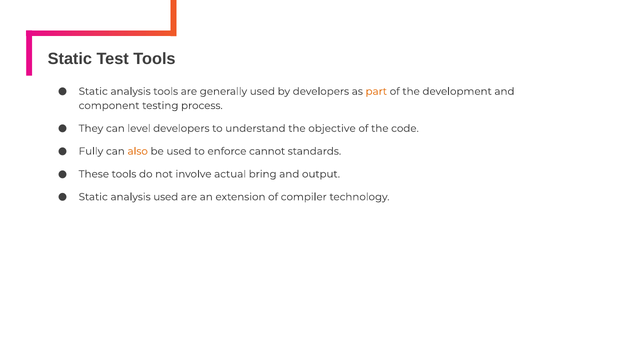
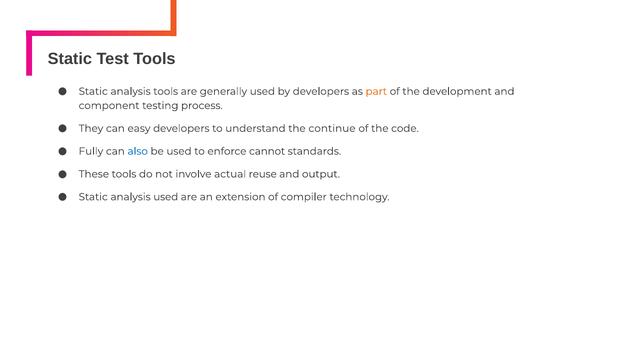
level: level -> easy (139, 129)
objective: objective -> continue (332, 129)
also colour: orange -> blue (138, 151)
bring: bring -> reuse (263, 174)
